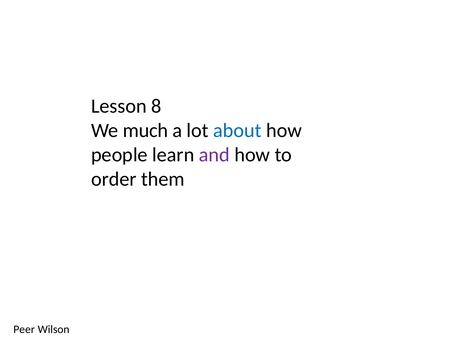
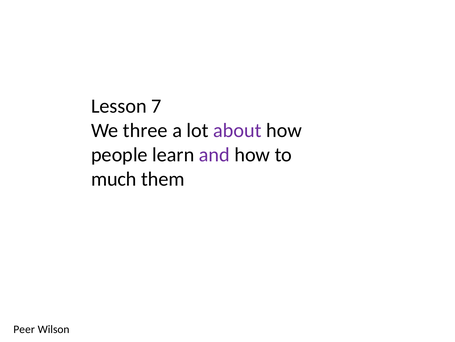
8: 8 -> 7 (156, 106)
much: much -> three (145, 130)
about colour: blue -> purple (237, 130)
order: order -> much (114, 179)
